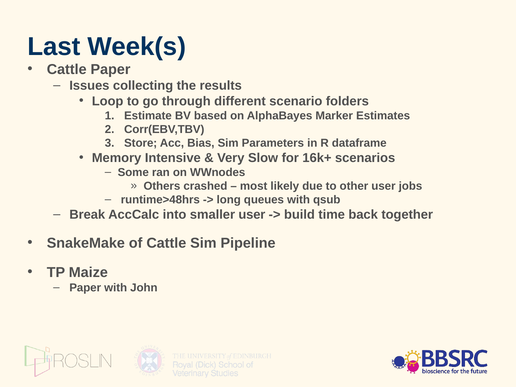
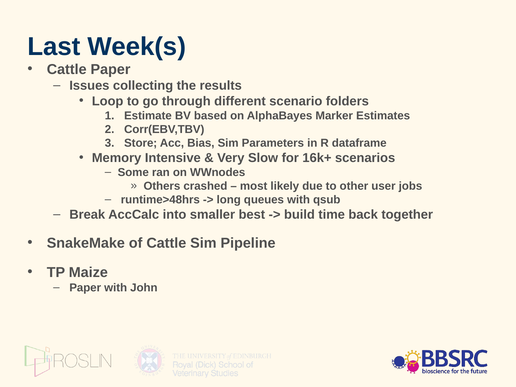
smaller user: user -> best (252, 215)
